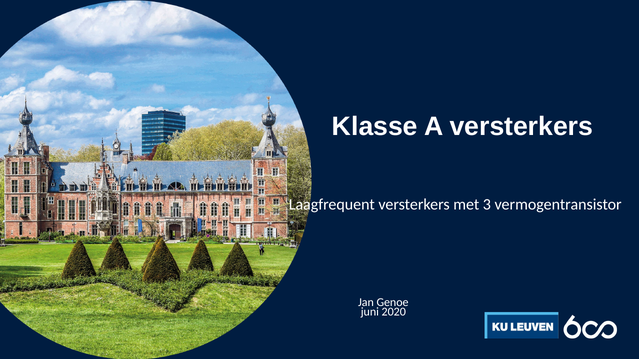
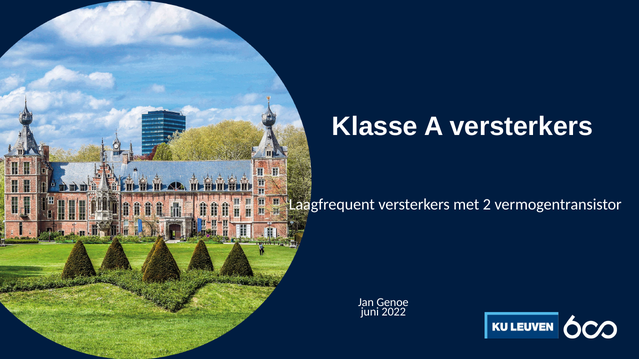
3: 3 -> 2 (487, 205)
2020: 2020 -> 2022 (394, 312)
